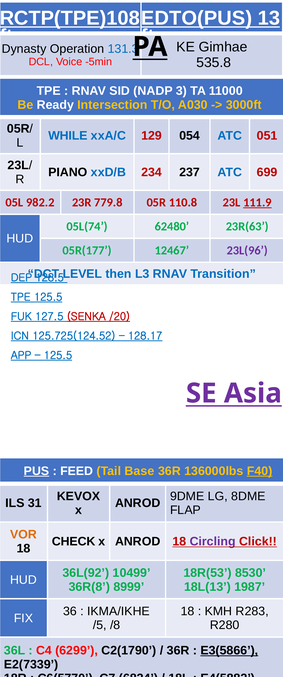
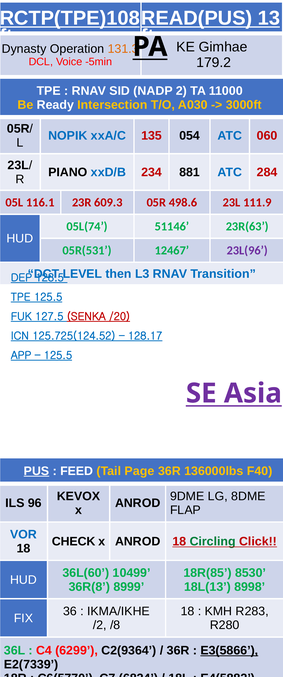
EDTO(PUS: EDTO(PUS -> READ(PUS (197, 18)
131.3 colour: blue -> orange (123, 49)
535.8: 535.8 -> 179.2 (214, 63)
3: 3 -> 2 (181, 91)
WHILE: WHILE -> NOPIK (68, 136)
129: 129 -> 135 (152, 136)
051: 051 -> 060 (267, 136)
237: 237 -> 881 (190, 172)
699: 699 -> 284 (267, 172)
982.2: 982.2 -> 116.1 (40, 203)
779.8: 779.8 -> 609.3 (108, 203)
110.8: 110.8 -> 498.6 (183, 203)
111.9 underline: present -> none (257, 203)
62480: 62480 -> 51146 (172, 226)
05R(177: 05R(177 -> 05R(531 (87, 250)
Base: Base -> Page (139, 471)
F40 underline: present -> none (260, 471)
31: 31 -> 96 (35, 503)
VOR colour: orange -> blue (23, 535)
Circling colour: purple -> green (213, 542)
36L(92: 36L(92 -> 36L(60 (86, 573)
18R(53: 18R(53 -> 18R(85 (207, 573)
1987: 1987 -> 8998 (250, 587)
/5: /5 -> /2 (100, 625)
C2(1790: C2(1790 -> C2(9364 (129, 651)
